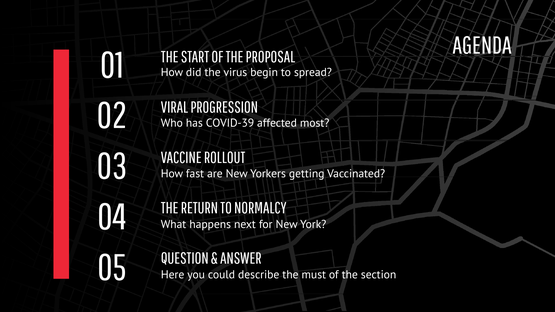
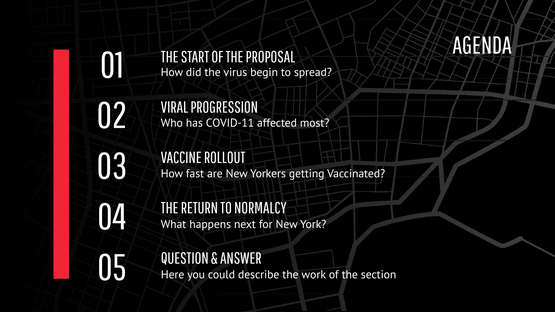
COVID-39: COVID-39 -> COVID-11 (230, 123)
must: must -> work (314, 275)
